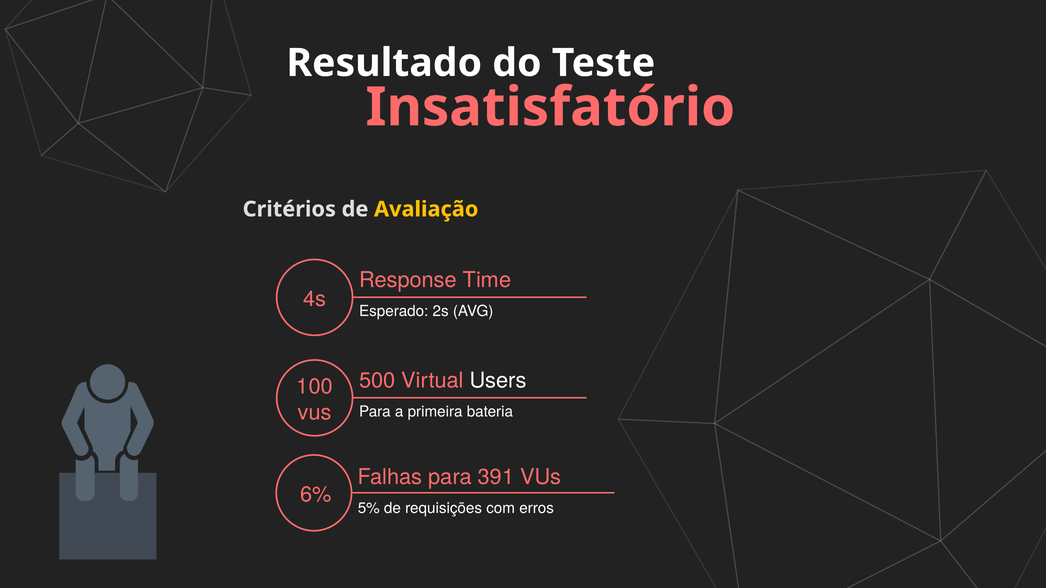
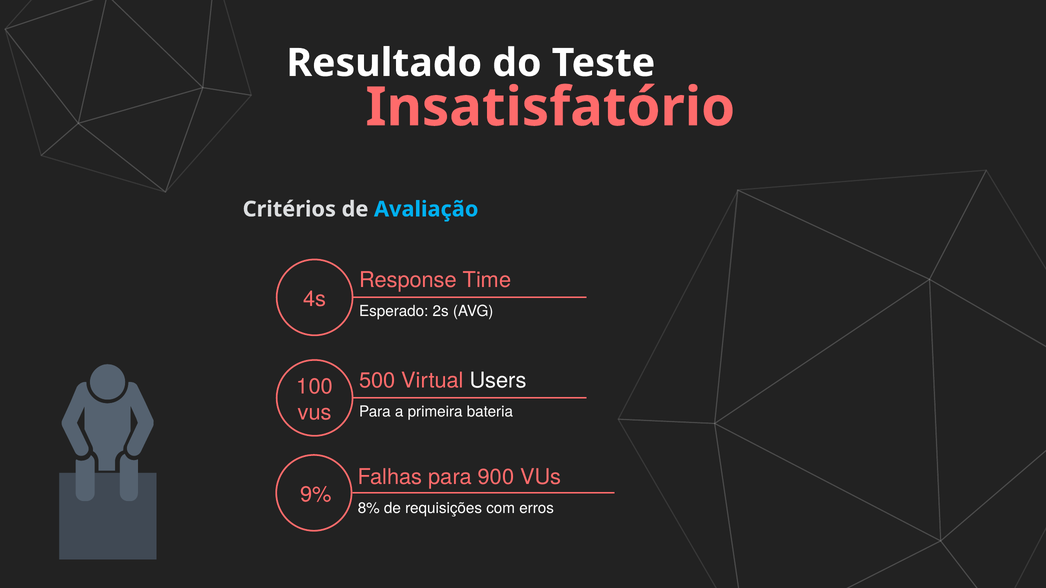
Avaliação colour: yellow -> light blue (426, 209)
391: 391 -> 900 (496, 477)
6%: 6% -> 9% (316, 495)
5%: 5% -> 8% (369, 508)
